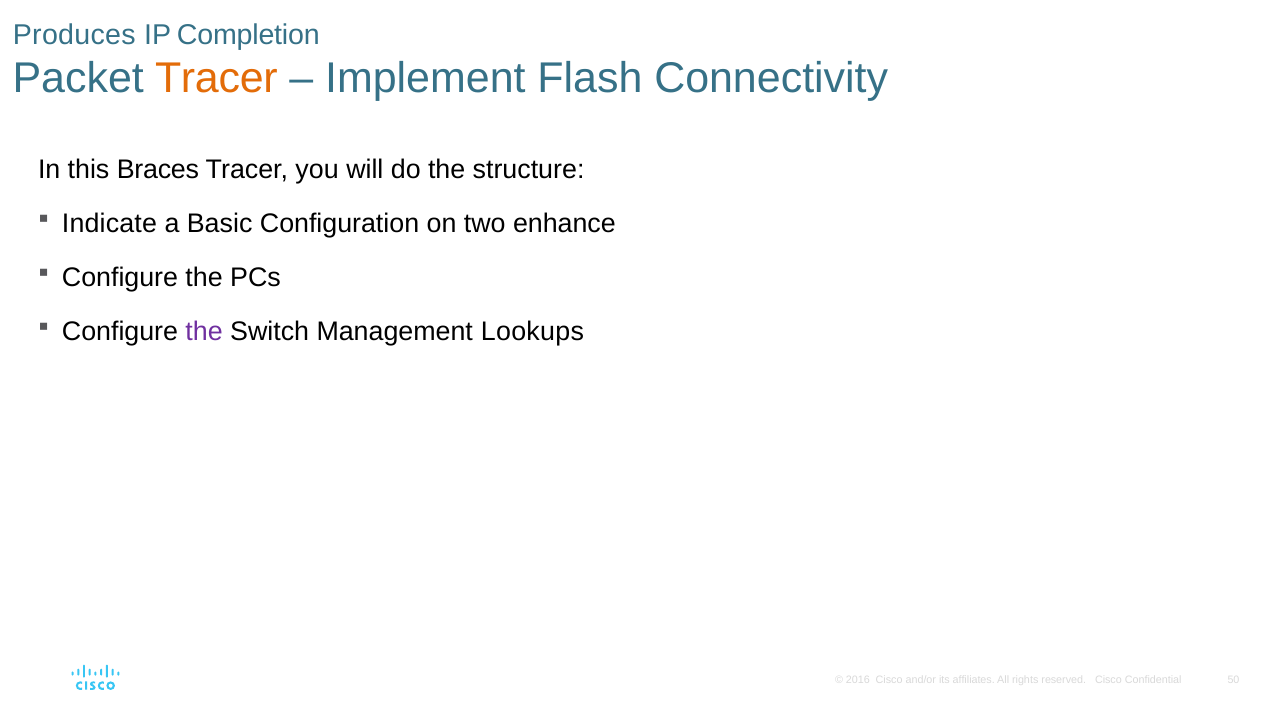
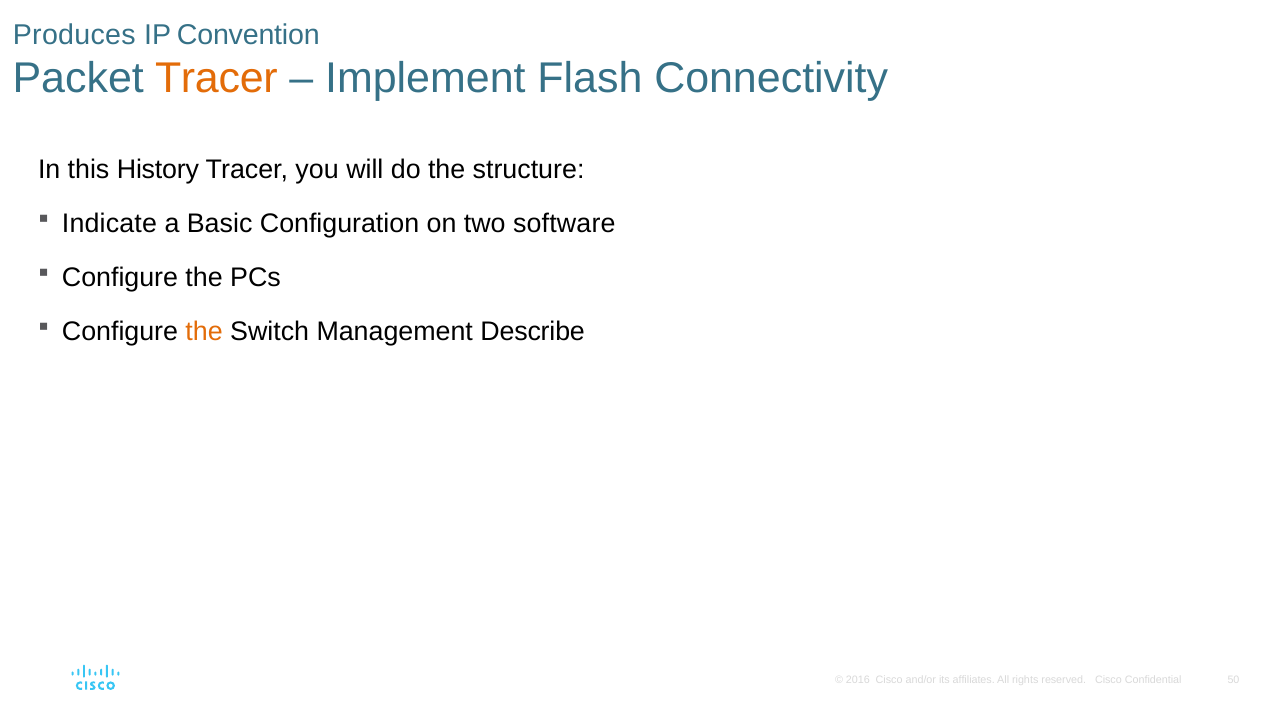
Completion: Completion -> Convention (248, 35)
Braces: Braces -> History (158, 170)
enhance: enhance -> software (564, 224)
the colour: purple -> orange (204, 331)
Lookups: Lookups -> Describe (533, 331)
